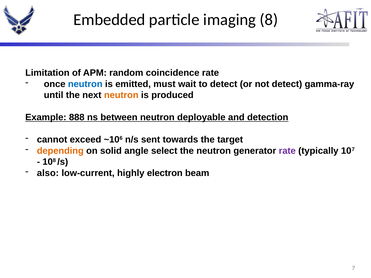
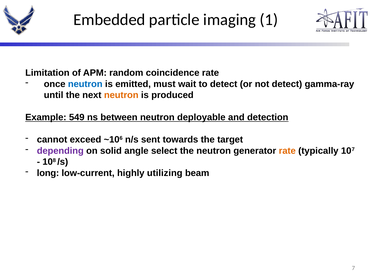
8: 8 -> 1 (269, 20)
888: 888 -> 549 (77, 117)
depending colour: orange -> purple (60, 151)
rate colour: purple -> orange (287, 151)
also: also -> long (48, 173)
electron: electron -> utilizing (165, 173)
